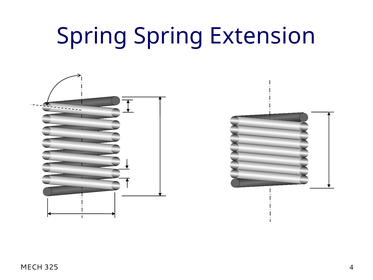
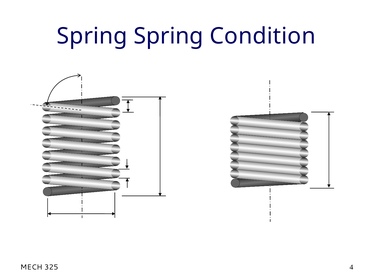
Extension: Extension -> Condition (263, 36)
